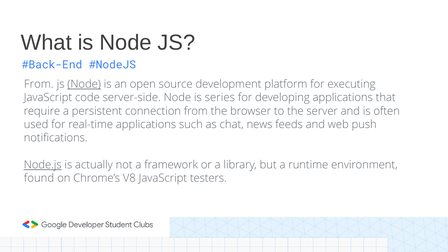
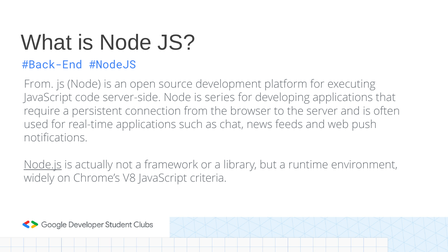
Node underline: present -> none (84, 84)
found: found -> widely (39, 178)
testers: testers -> criteria (208, 178)
